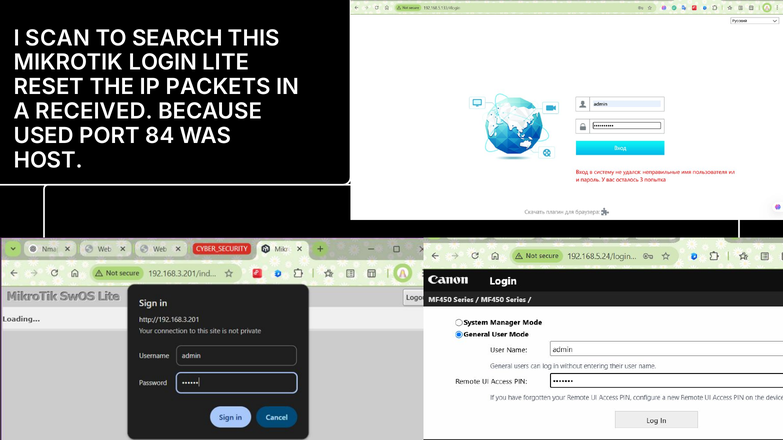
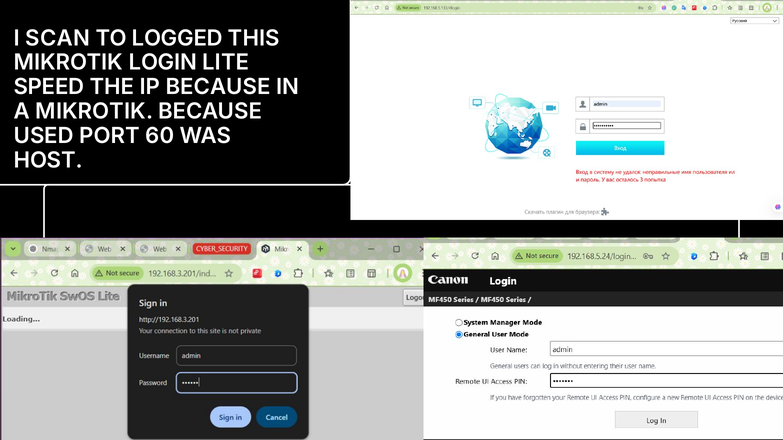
SEARCH: SEARCH -> LOGGED (177, 38)
RESET: RESET -> SPEED (49, 87)
IP PACKETS: PACKETS -> BECAUSE (218, 87)
A RECEIVED: RECEIVED -> MIKROTIK (94, 112)
84: 84 -> 60 (160, 136)
